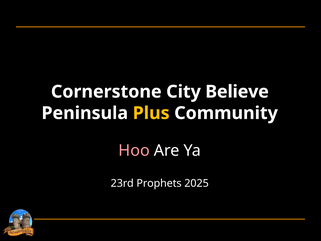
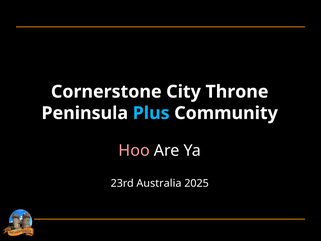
Believe: Believe -> Throne (237, 92)
Plus colour: yellow -> light blue (151, 113)
Prophets: Prophets -> Australia (159, 183)
